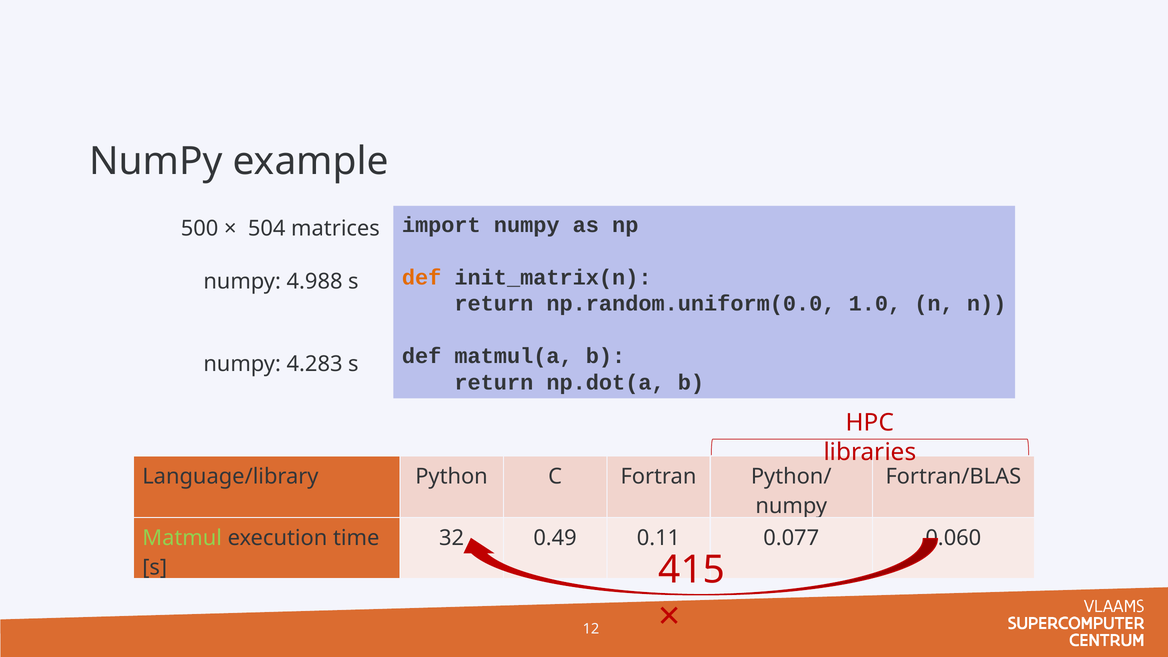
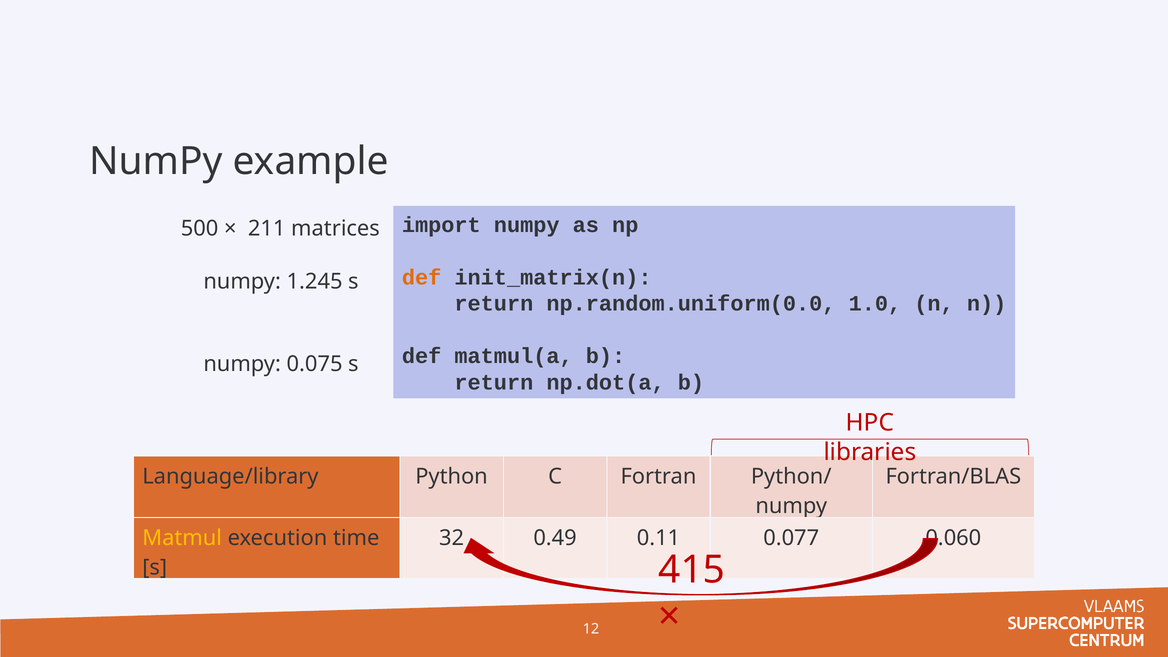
504: 504 -> 211 (267, 228)
4.988: 4.988 -> 1.245 (315, 281)
4.283: 4.283 -> 0.075 (315, 364)
Matmul colour: light green -> yellow (182, 538)
